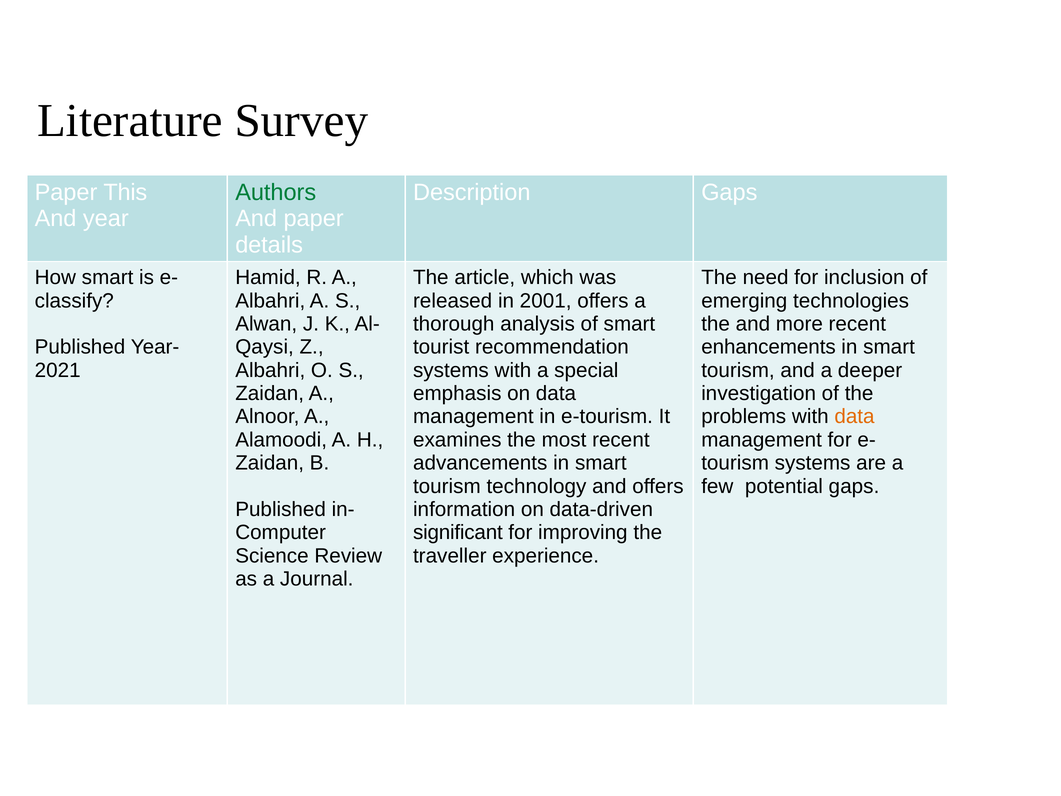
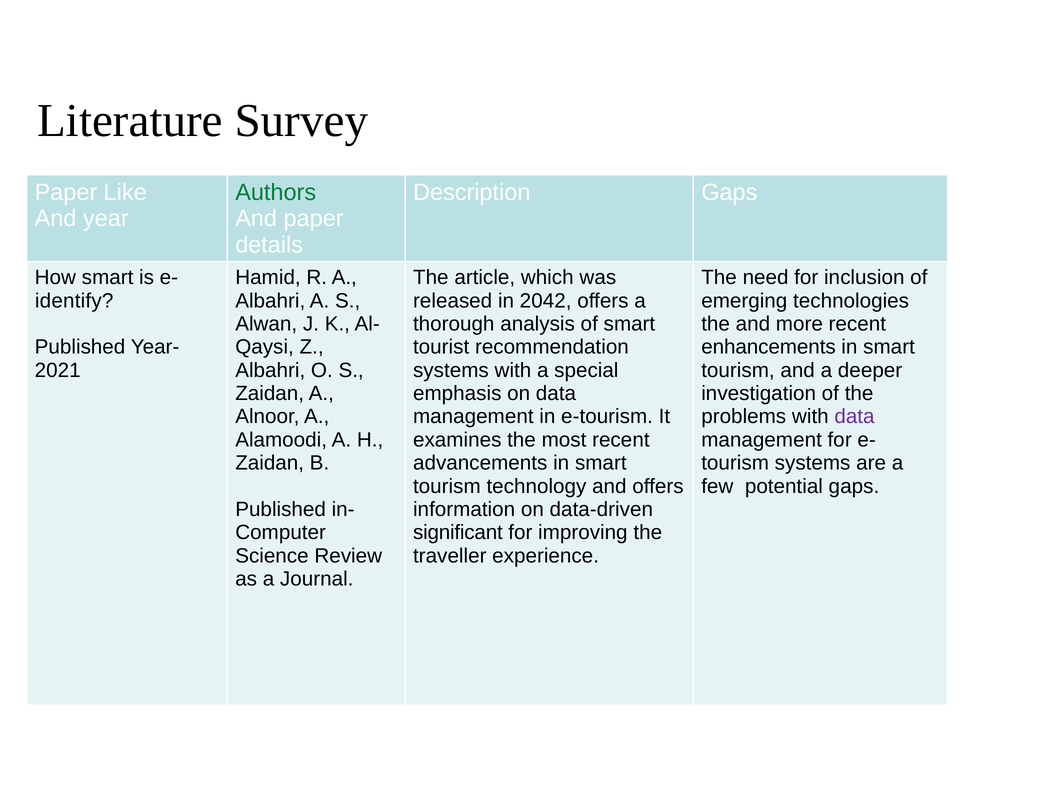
This: This -> Like (125, 192)
classify: classify -> identify (74, 301)
2001: 2001 -> 2042 (546, 301)
data colour: orange -> purple (854, 417)
